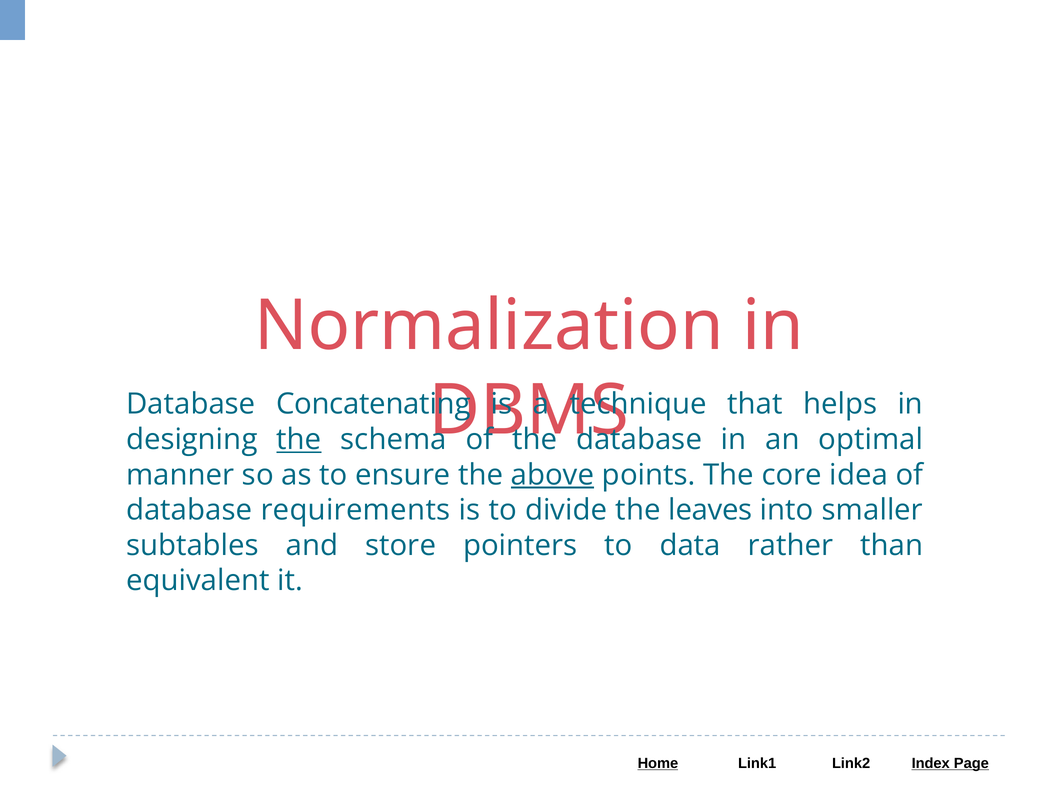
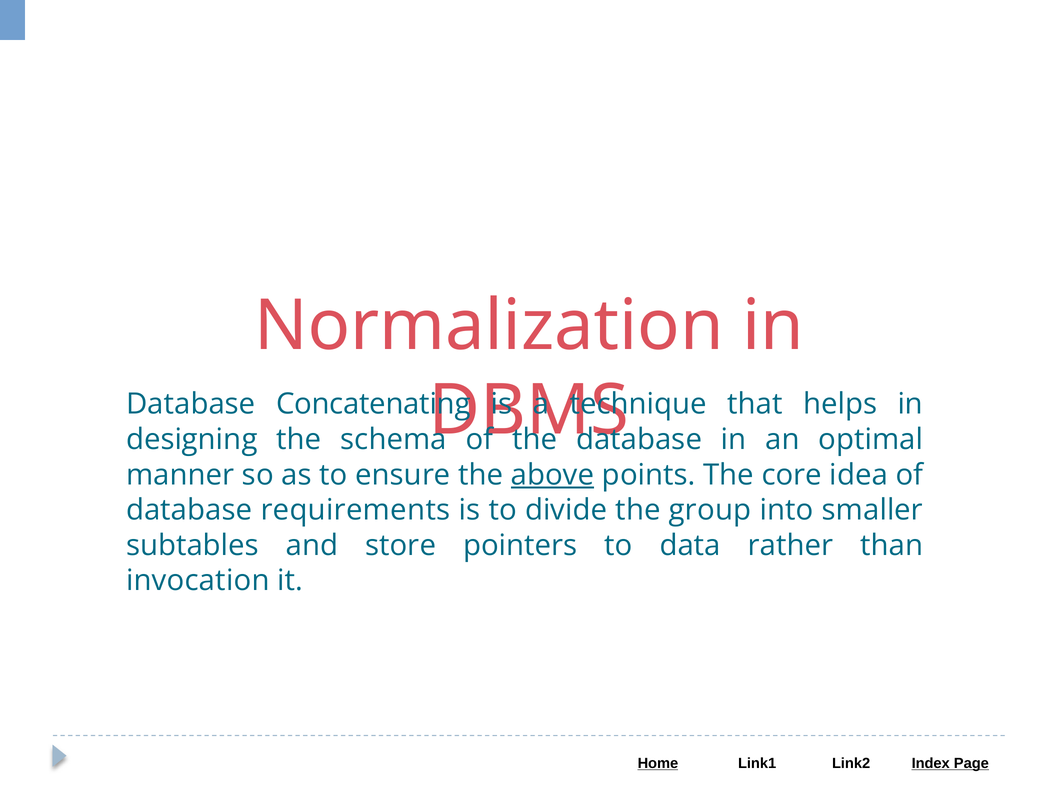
the underline: present -> none (299, 439)
leaves: leaves -> group (710, 510)
equivalent: equivalent -> invocation (198, 580)
